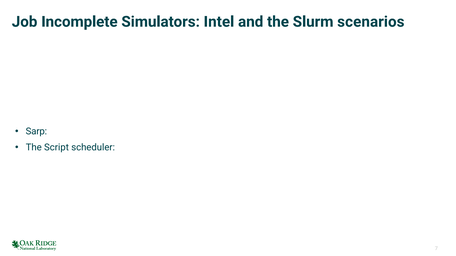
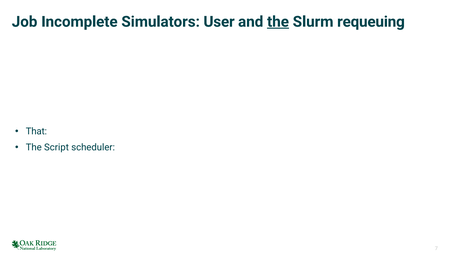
Intel: Intel -> User (219, 22)
the underline: none -> present (278, 22)
scenarios: scenarios -> requeuing (371, 22)
Sarp: Sarp -> That (36, 132)
